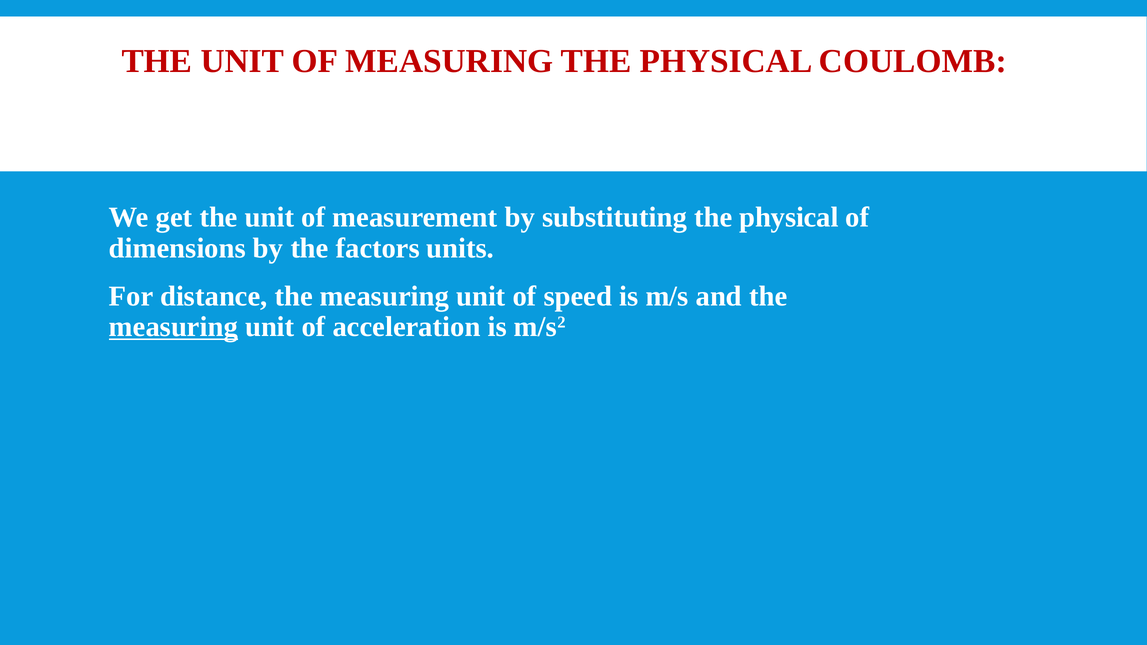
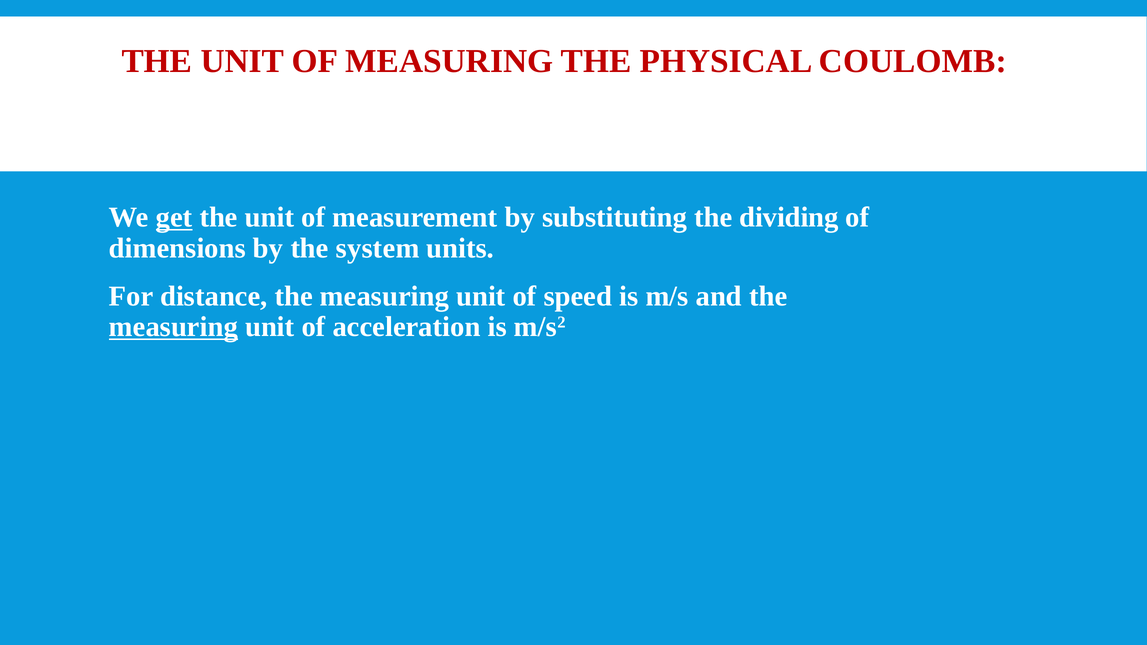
get underline: none -> present (174, 217)
substituting the physical: physical -> dividing (789, 217)
factors: factors -> system (378, 248)
